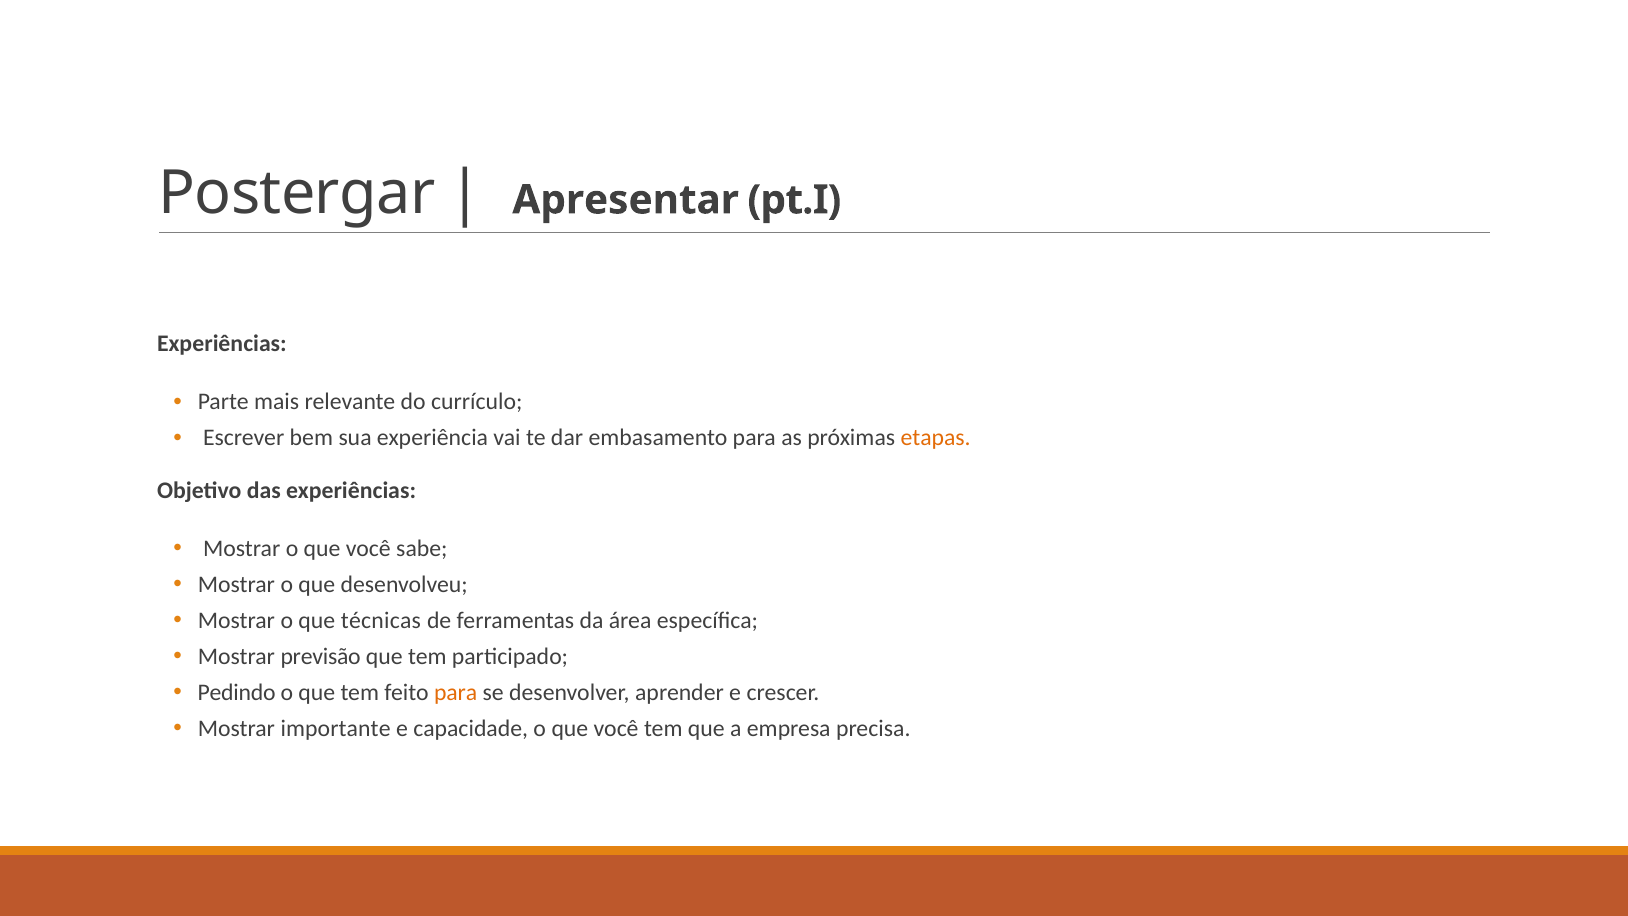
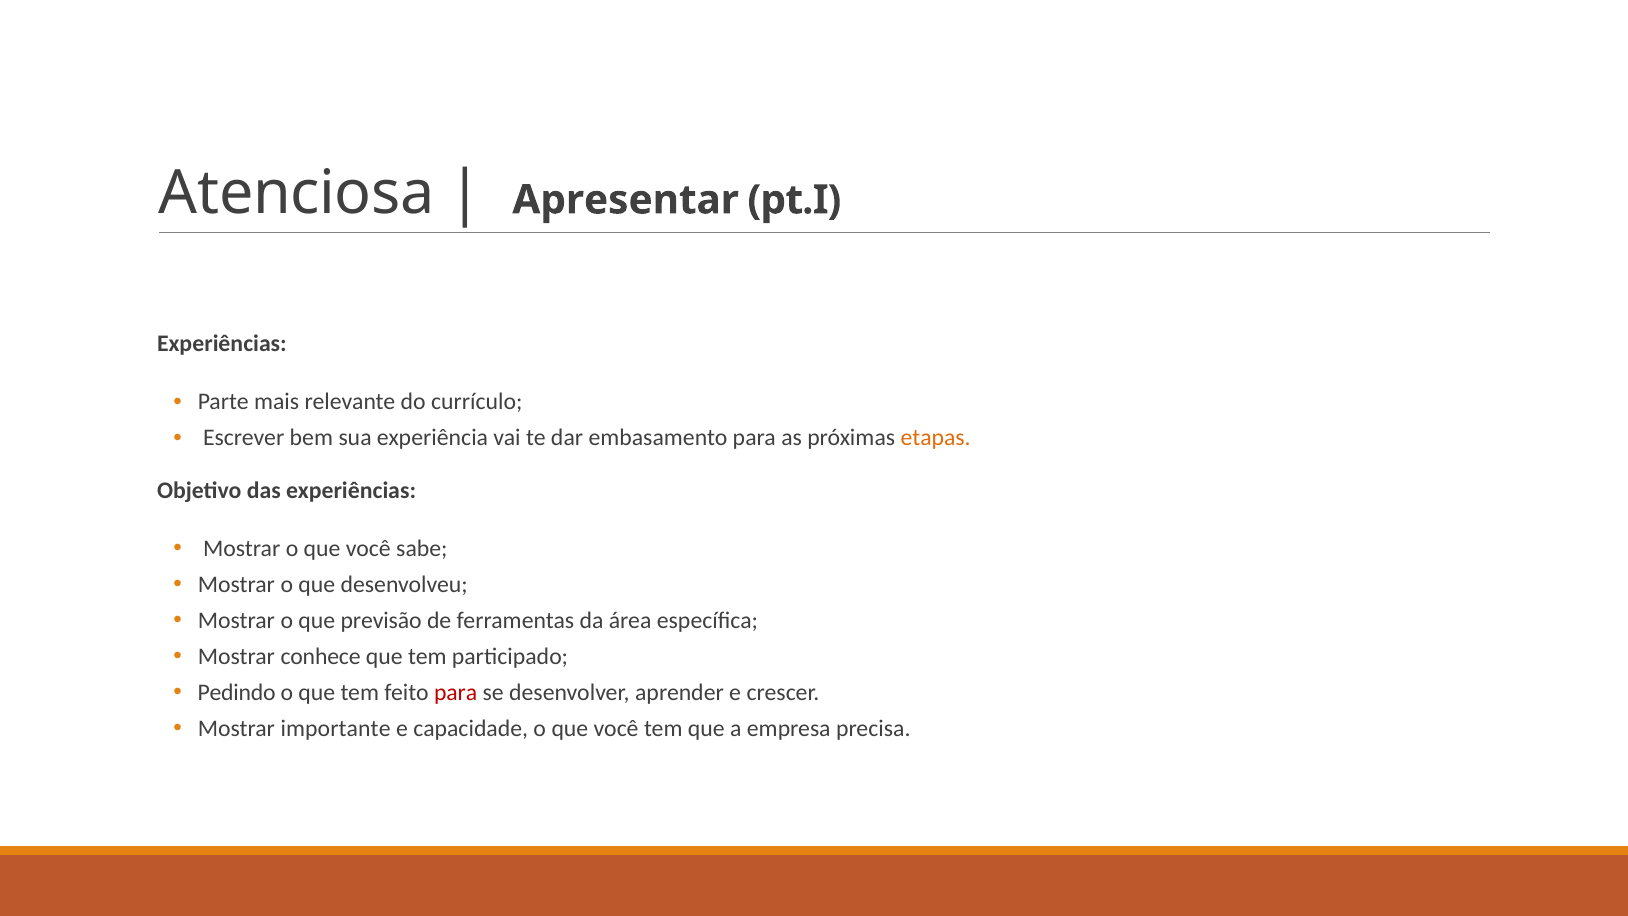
Postergar: Postergar -> Atenciosa (297, 193)
técnicas: técnicas -> previsão (381, 620)
previsão: previsão -> conhece (321, 656)
para colour: orange -> red (456, 692)
